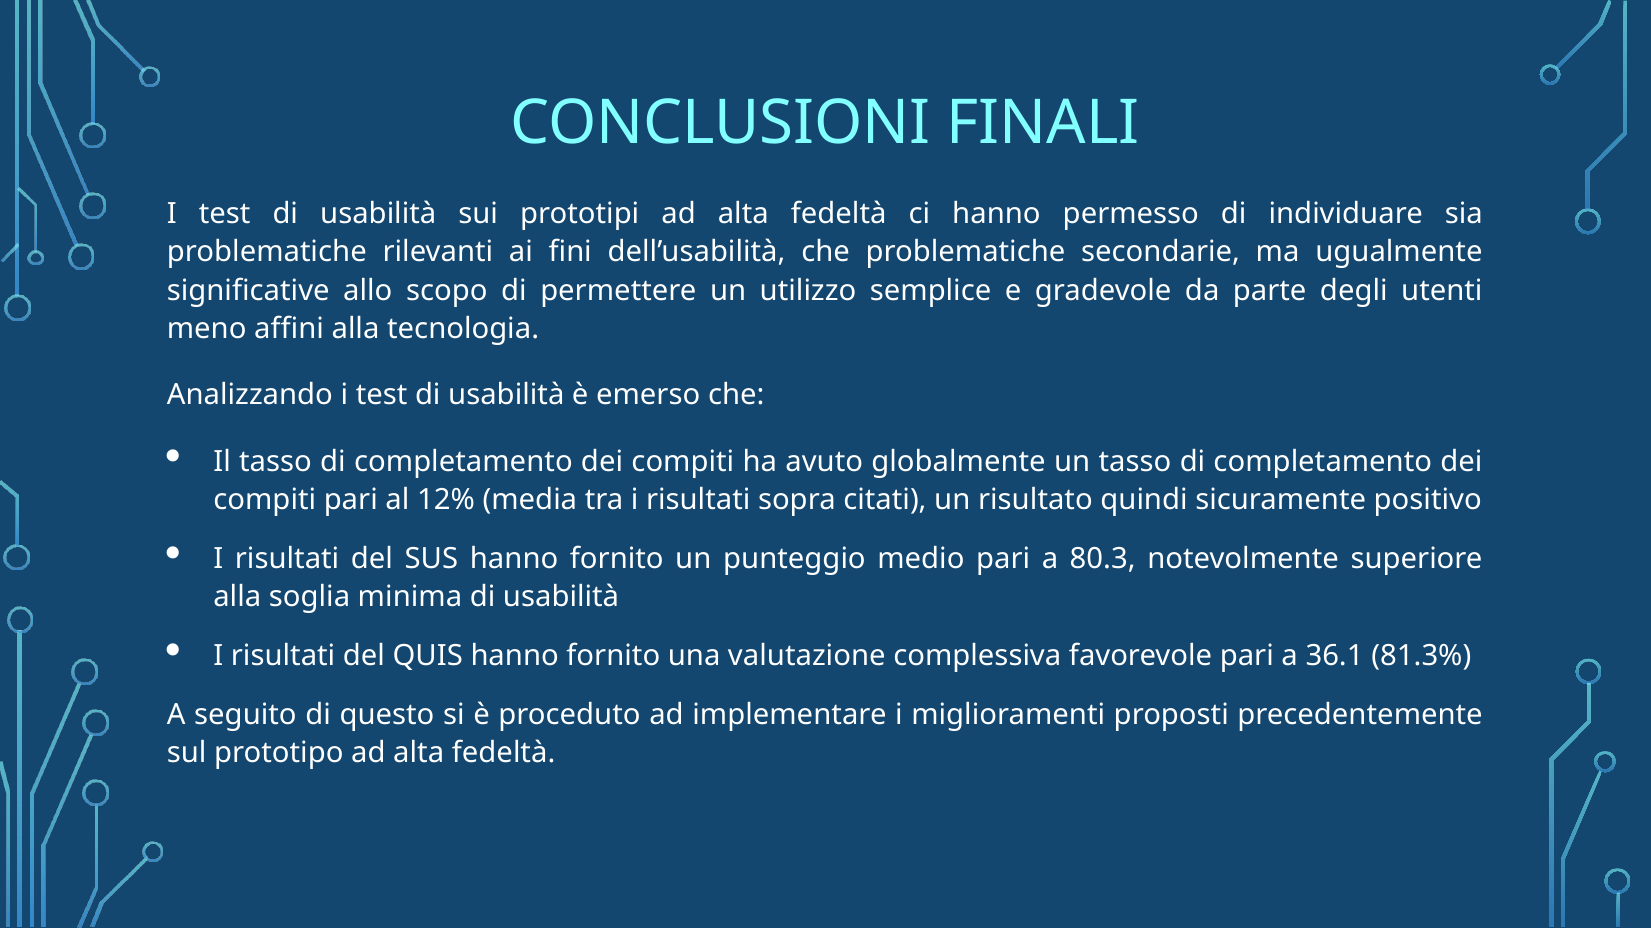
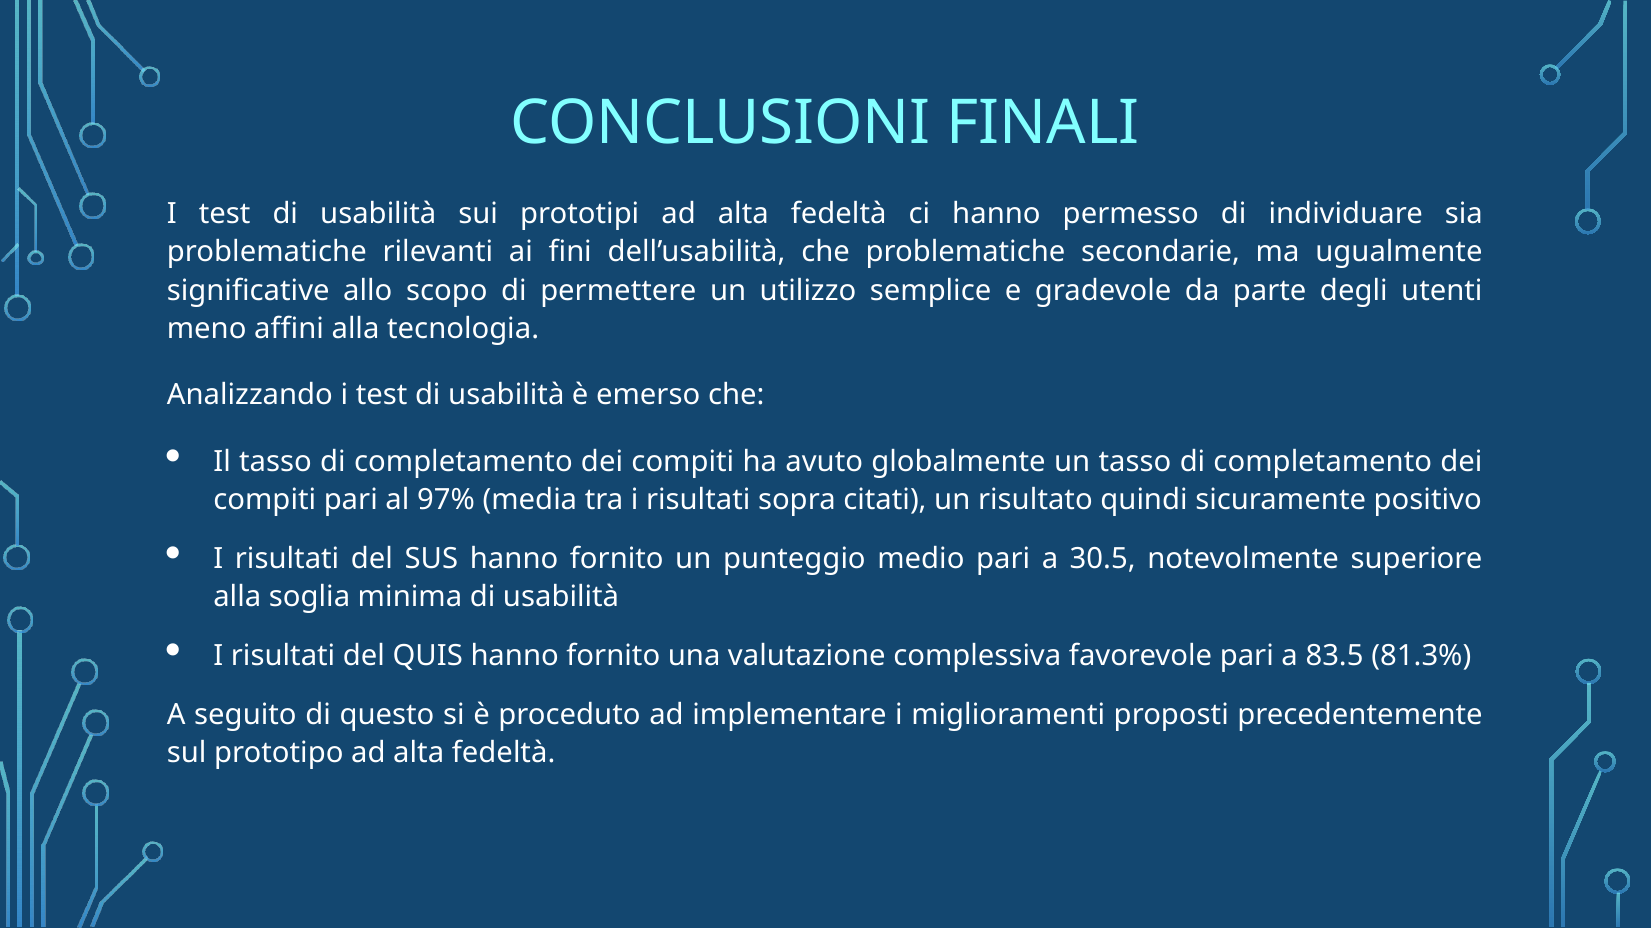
12%: 12% -> 97% (446, 500)
80.3: 80.3 -> 30.5 (1103, 559)
36.1: 36.1 -> 83.5 (1335, 656)
